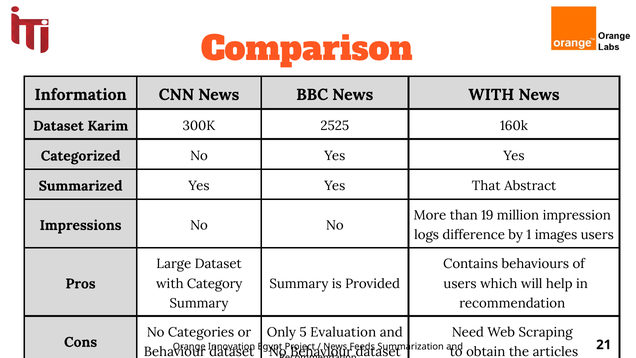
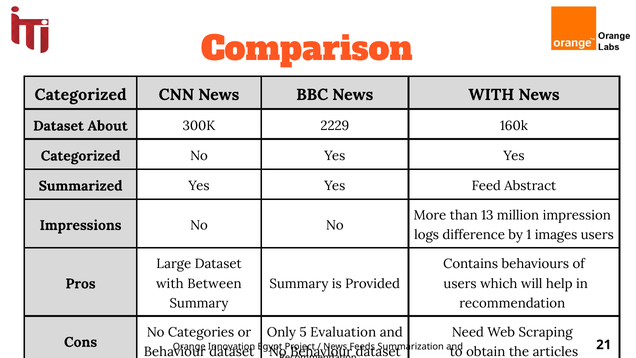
Information: Information -> Categorized (81, 95)
Karim: Karim -> About (108, 126)
2525: 2525 -> 2229 (335, 126)
That: That -> Feed (486, 186)
19: 19 -> 13 (487, 215)
Category: Category -> Between (214, 283)
